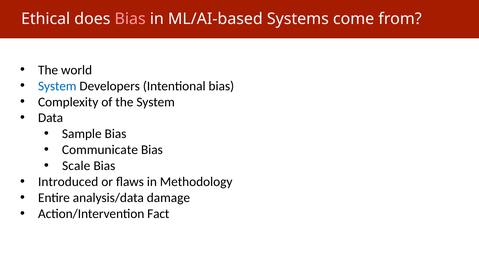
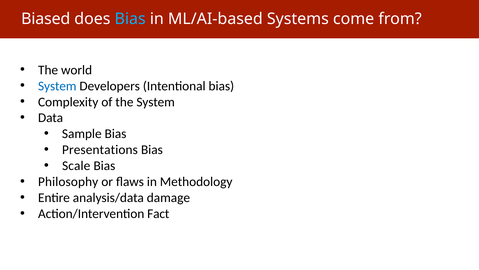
Ethical: Ethical -> Biased (46, 19)
Bias colour: pink -> light blue (130, 19)
Communicate: Communicate -> Presentations (100, 150)
Introduced: Introduced -> Philosophy (68, 182)
